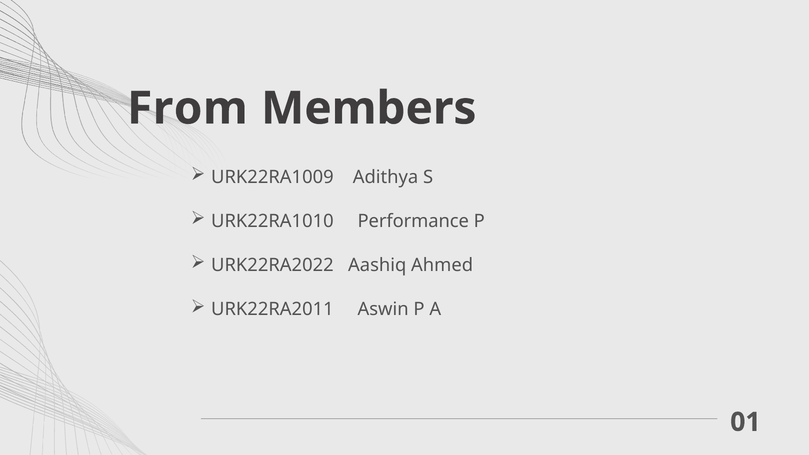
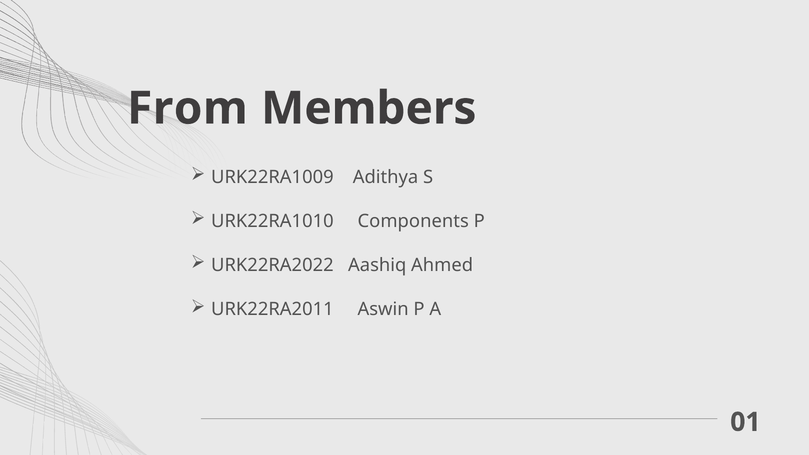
Performance: Performance -> Components (413, 221)
